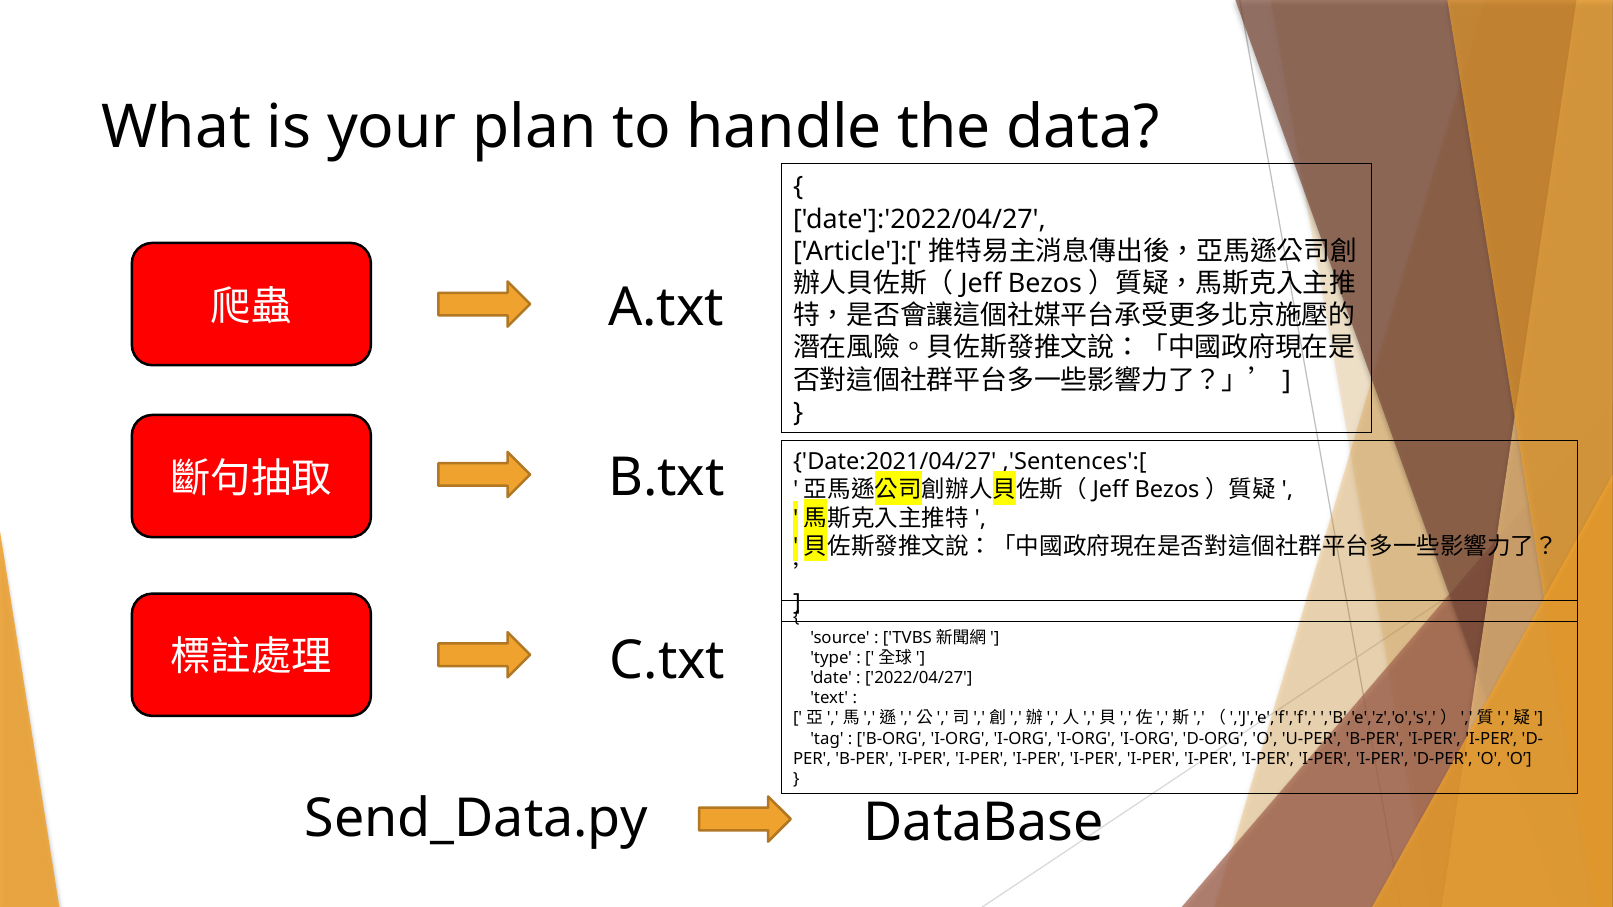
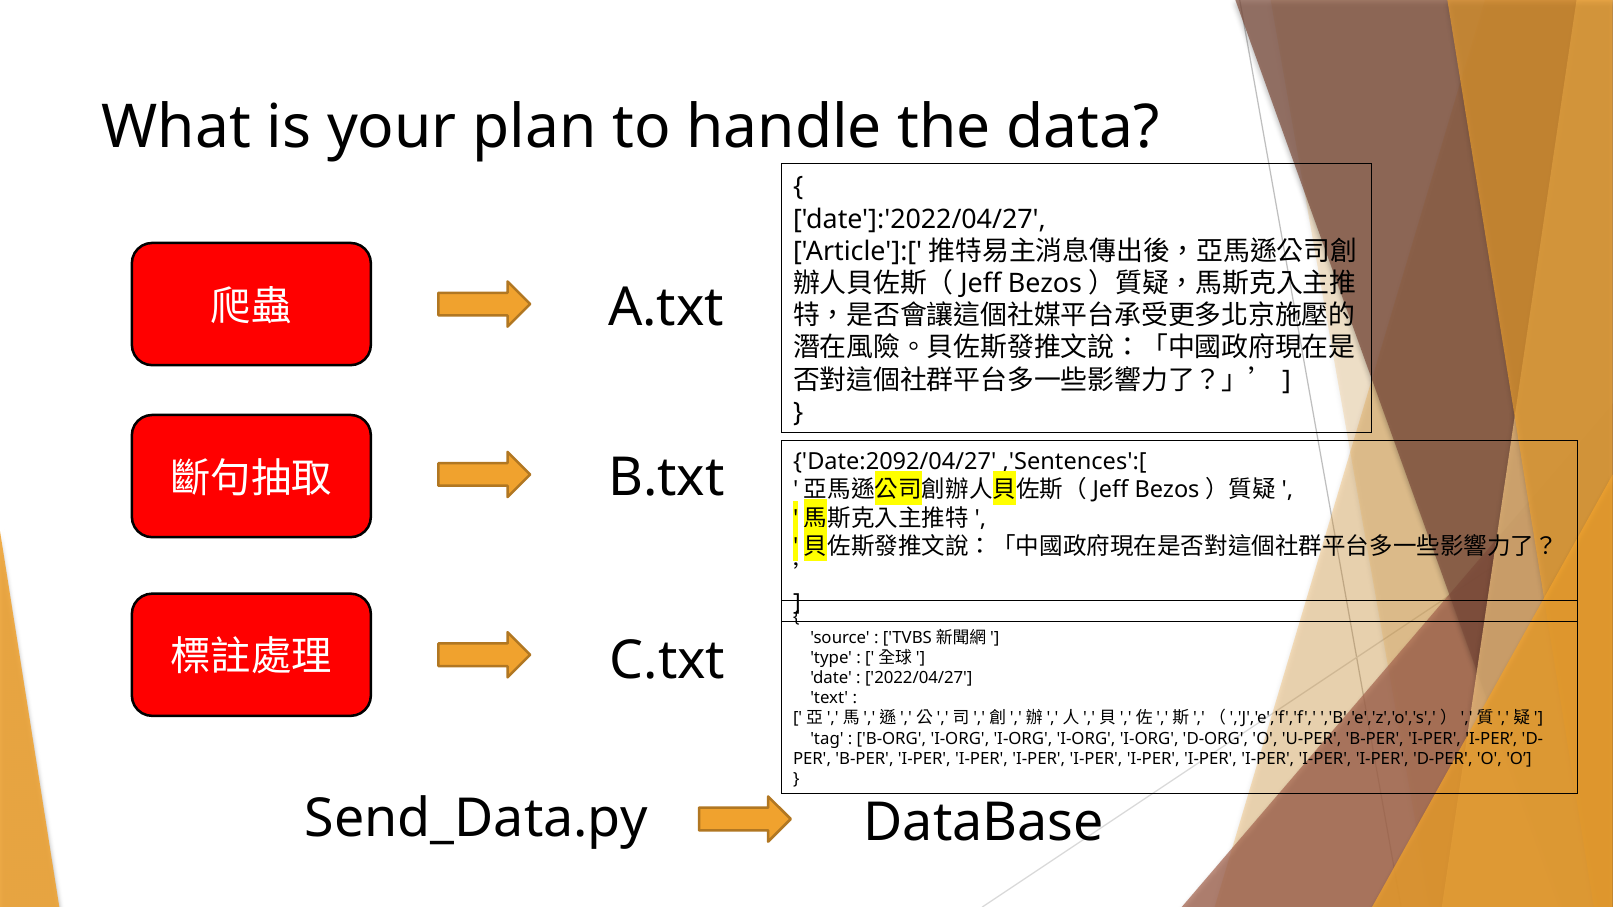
Date:2021/04/27: Date:2021/04/27 -> Date:2092/04/27 (895, 462)
